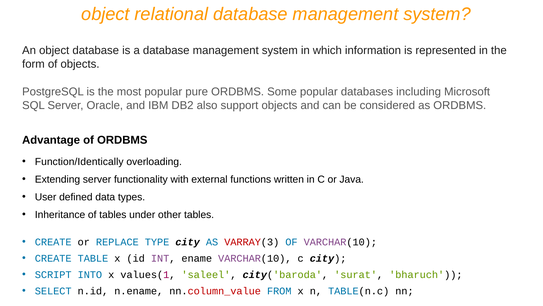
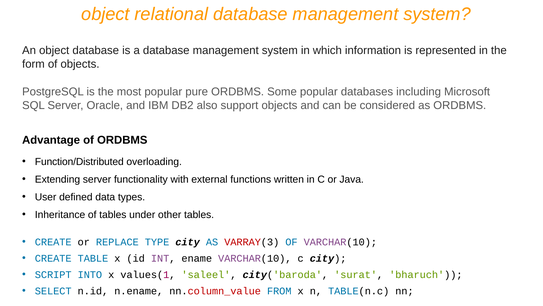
Function/Identically: Function/Identically -> Function/Distributed (79, 162)
